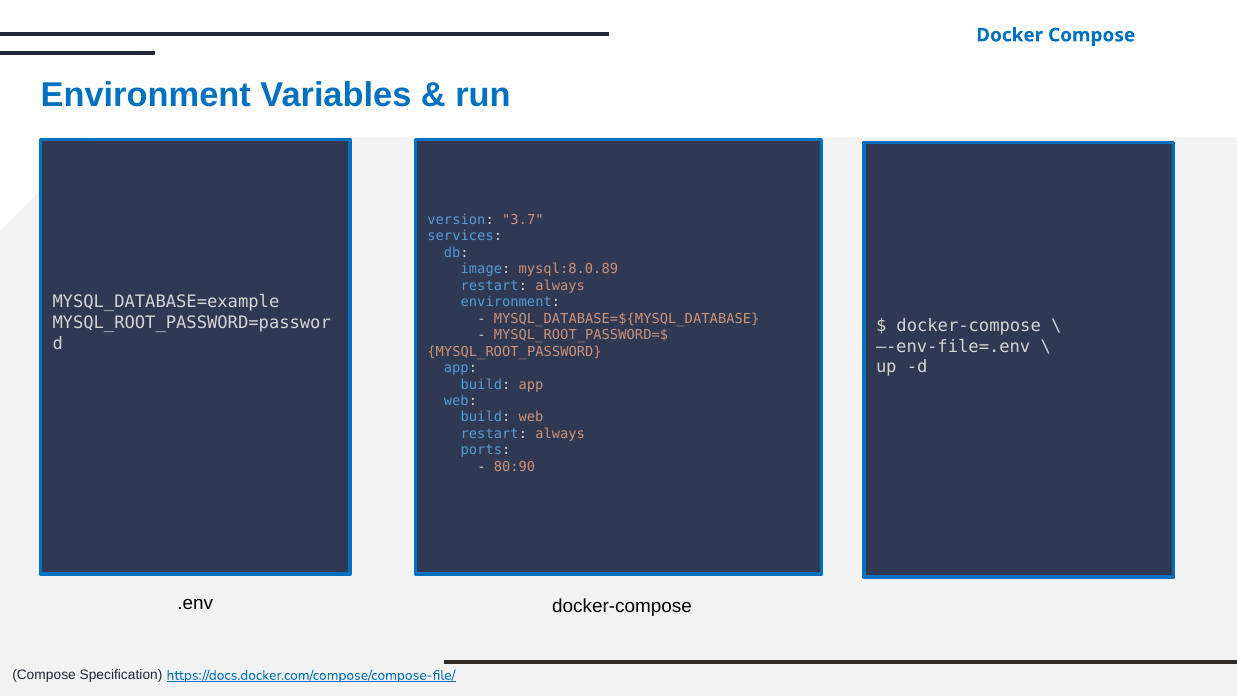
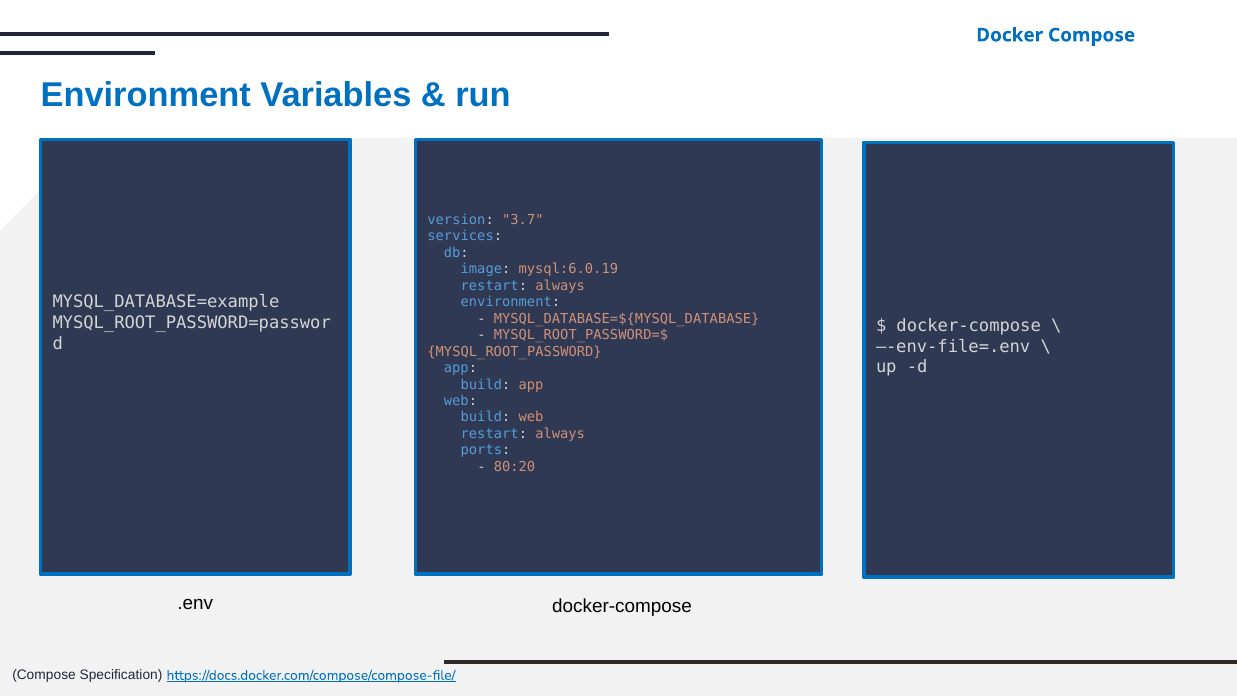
mysql:8.0.89: mysql:8.0.89 -> mysql:6.0.19 (568, 269)
80:90: 80:90 -> 80:20 (515, 467)
